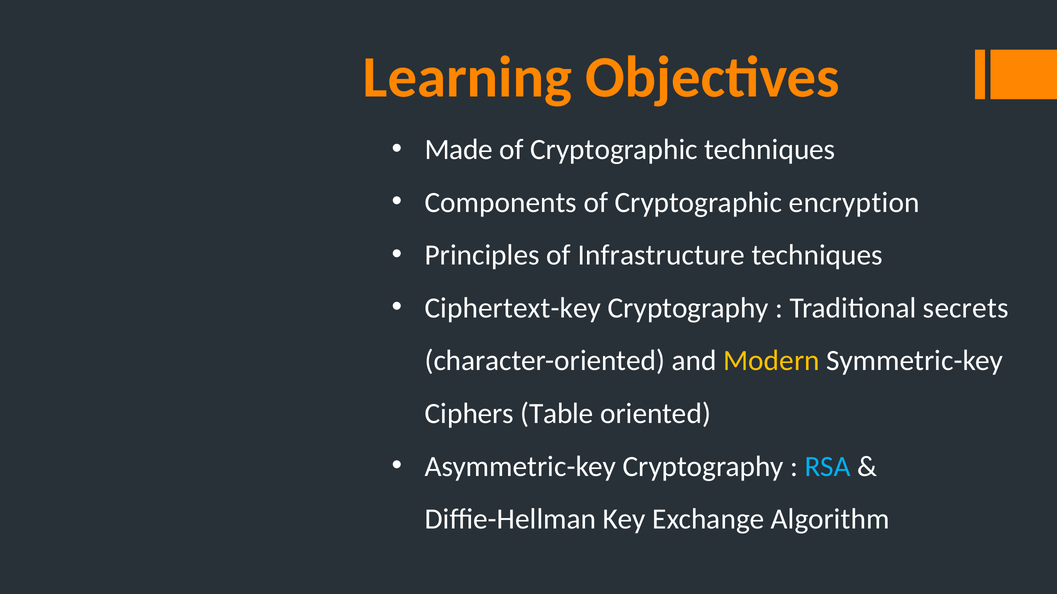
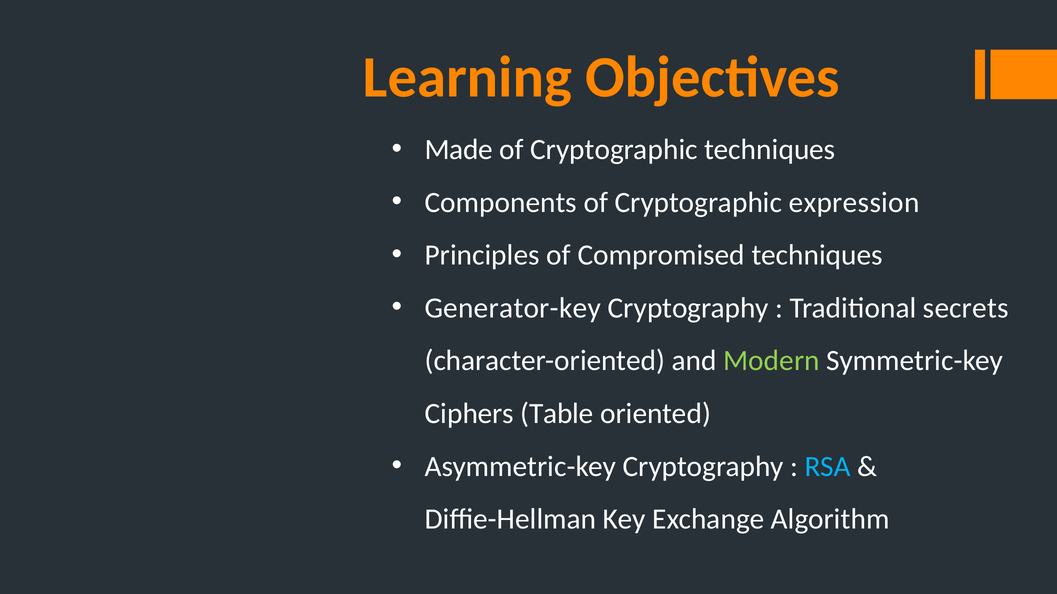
encryption: encryption -> expression (854, 203)
Infrastructure: Infrastructure -> Compromised (661, 255)
Ciphertext-key: Ciphertext-key -> Generator-key (513, 308)
Modern colour: yellow -> light green (772, 361)
